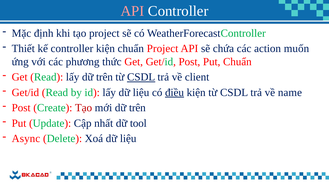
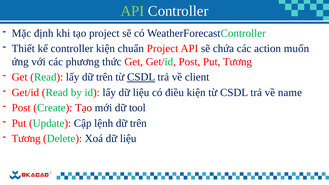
API colour: pink -> light green (132, 11)
Put Chuẩn: Chuẩn -> Tương (237, 62)
điều underline: present -> none (175, 92)
mới dữ trên: trên -> tool (137, 108)
nhất: nhất -> lệnh (104, 123)
tool: tool -> trên (138, 123)
Async: Async -> Tương (26, 139)
